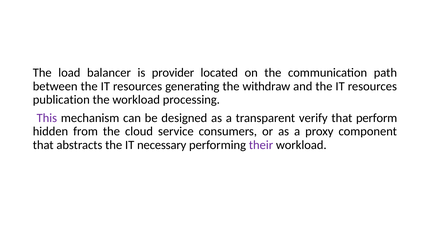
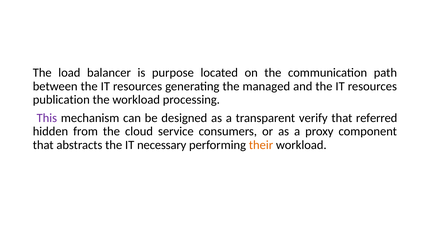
provider: provider -> purpose (173, 73)
withdraw: withdraw -> managed (266, 86)
perform: perform -> referred (377, 118)
their colour: purple -> orange (261, 145)
